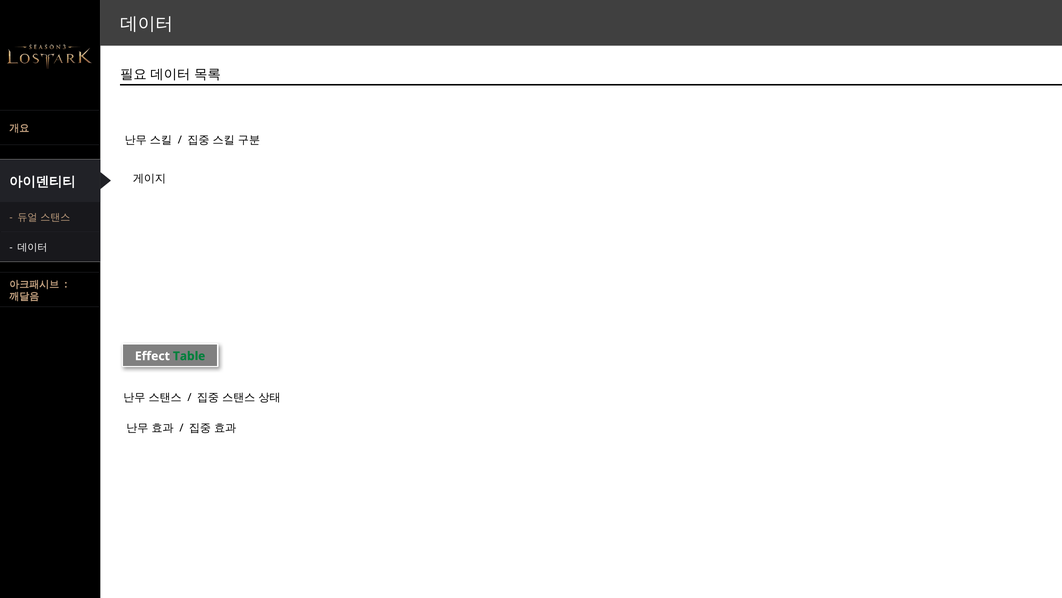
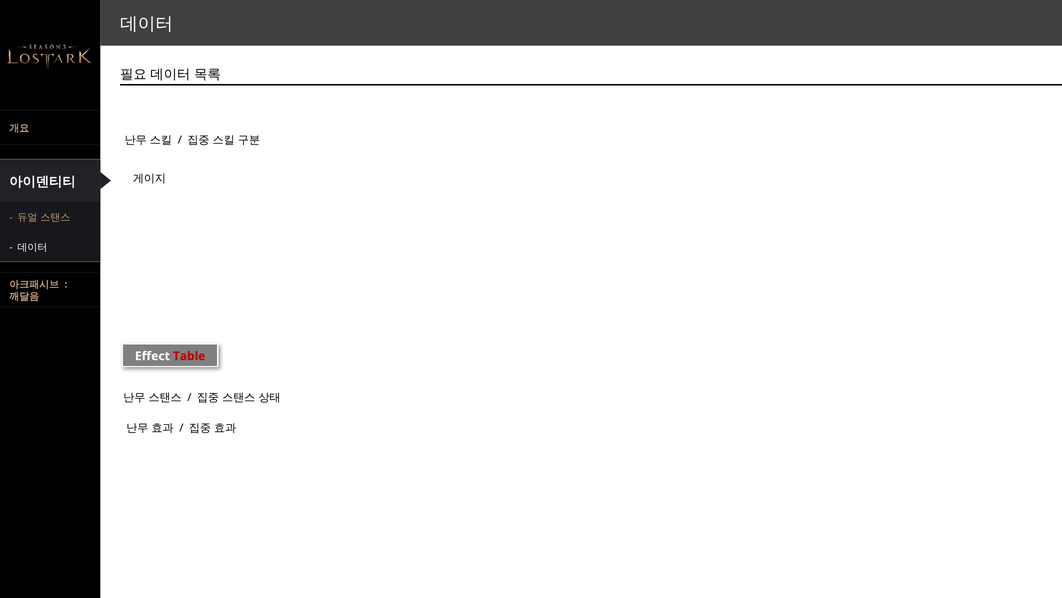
Table colour: green -> red (189, 356)
